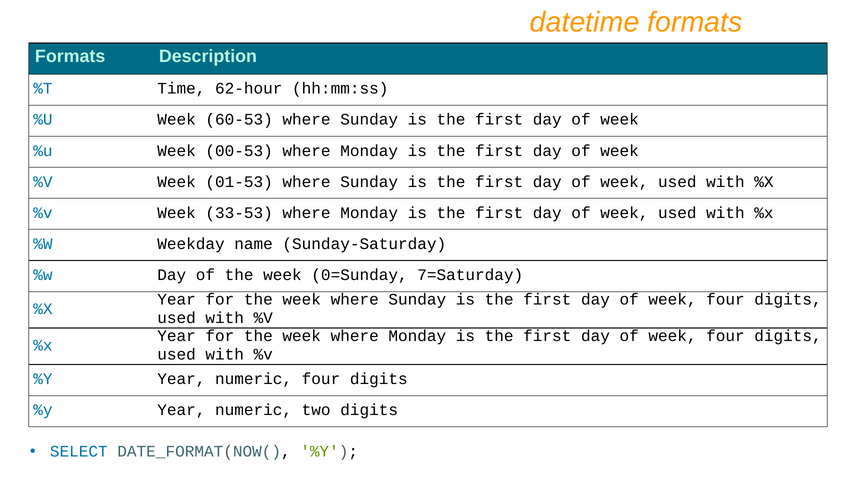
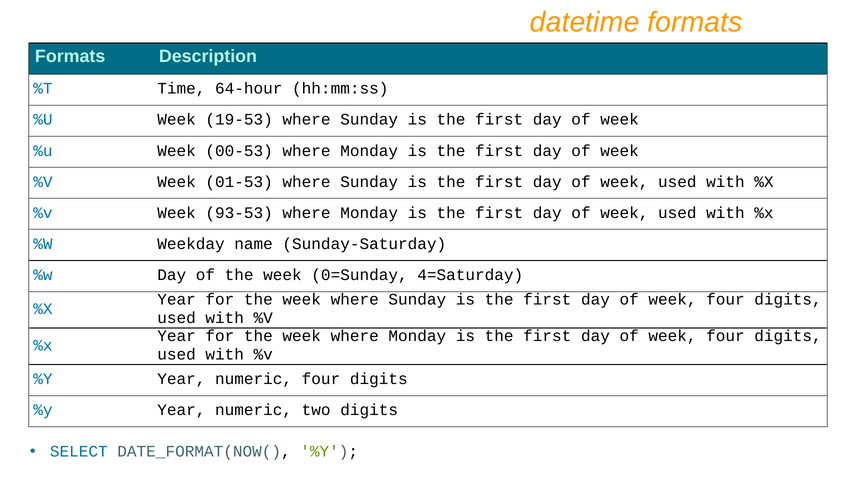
62-hour: 62-hour -> 64-hour (249, 89)
60-53: 60-53 -> 19-53 (239, 120)
33-53: 33-53 -> 93-53 (239, 213)
7=Saturday: 7=Saturday -> 4=Saturday (470, 275)
